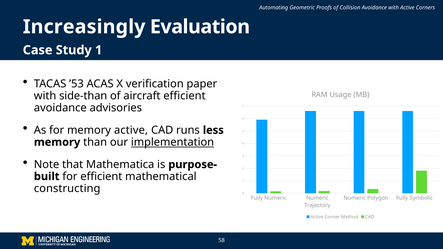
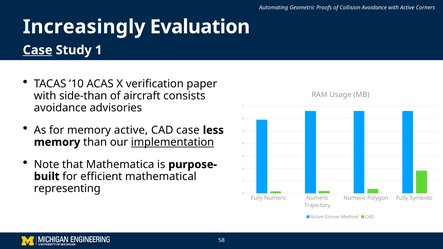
Case underline: none -> present (38, 50)
’53: ’53 -> ’10 (76, 84)
aircraft efficient: efficient -> consists (184, 96)
CAD runs: runs -> case (188, 130)
constructing: constructing -> representing (67, 189)
